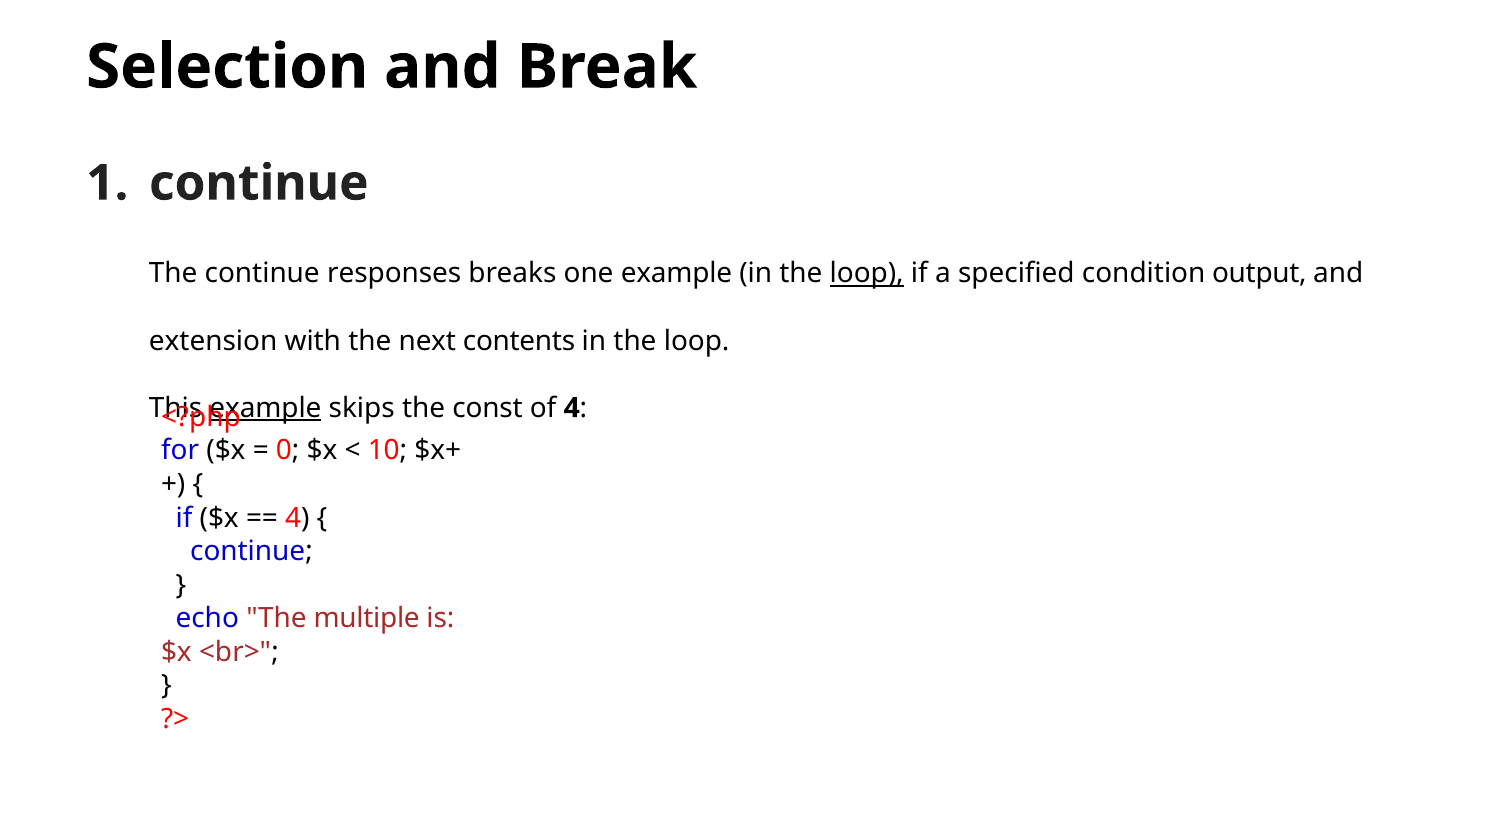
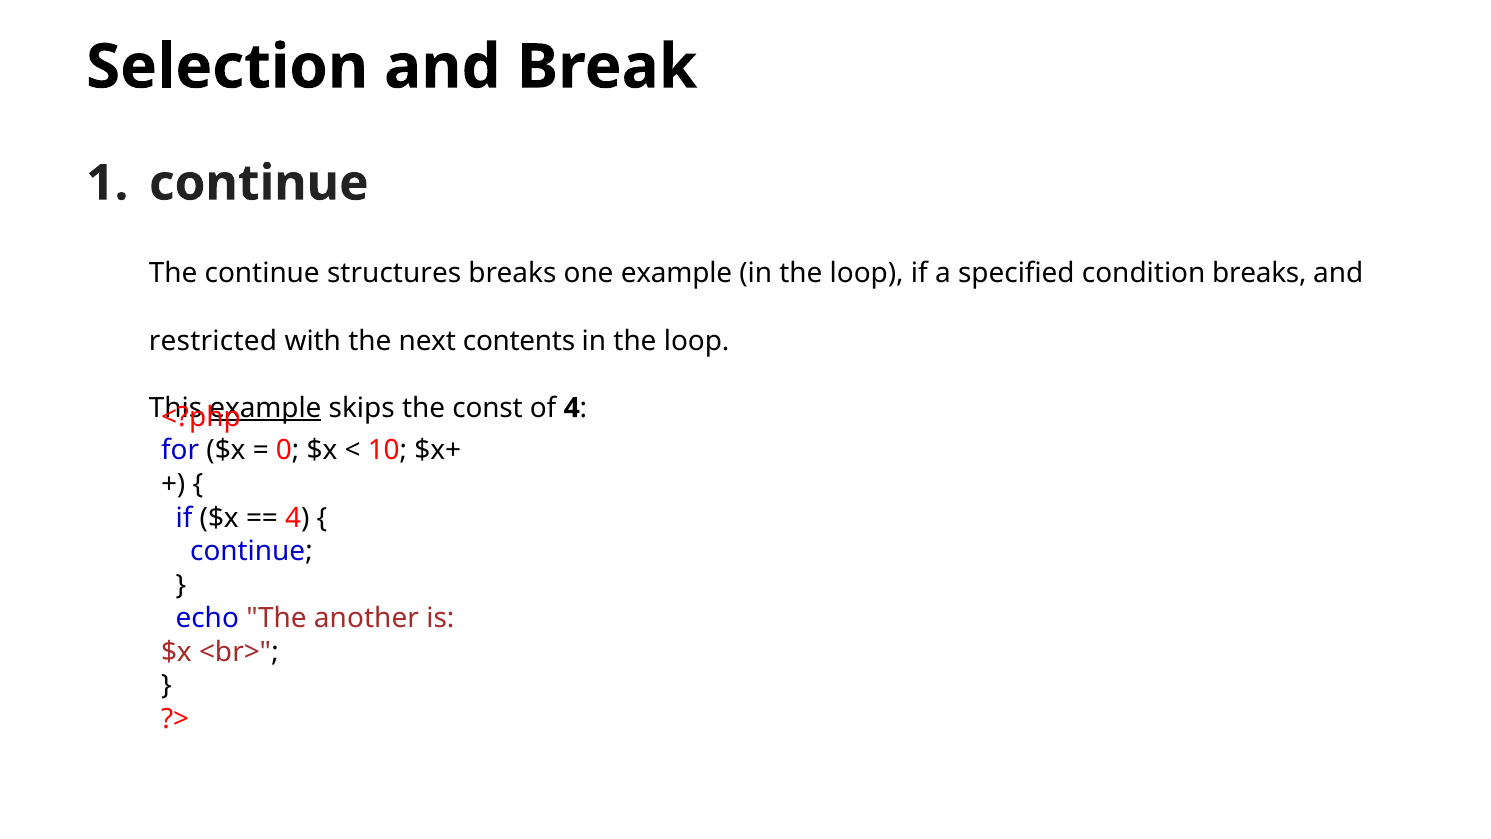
responses: responses -> structures (394, 274)
loop underline: present -> none (867, 274)
condition output: output -> breaks (1259, 274)
extension: extension -> restricted (213, 341)
multiple: multiple -> another (366, 618)
